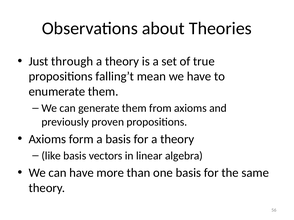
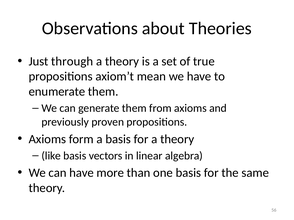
falling’t: falling’t -> axiom’t (115, 77)
